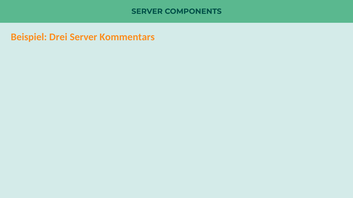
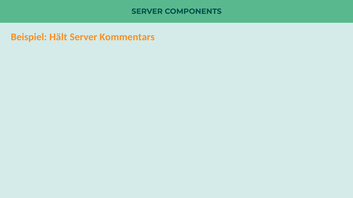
Drei: Drei -> Hält (58, 37)
